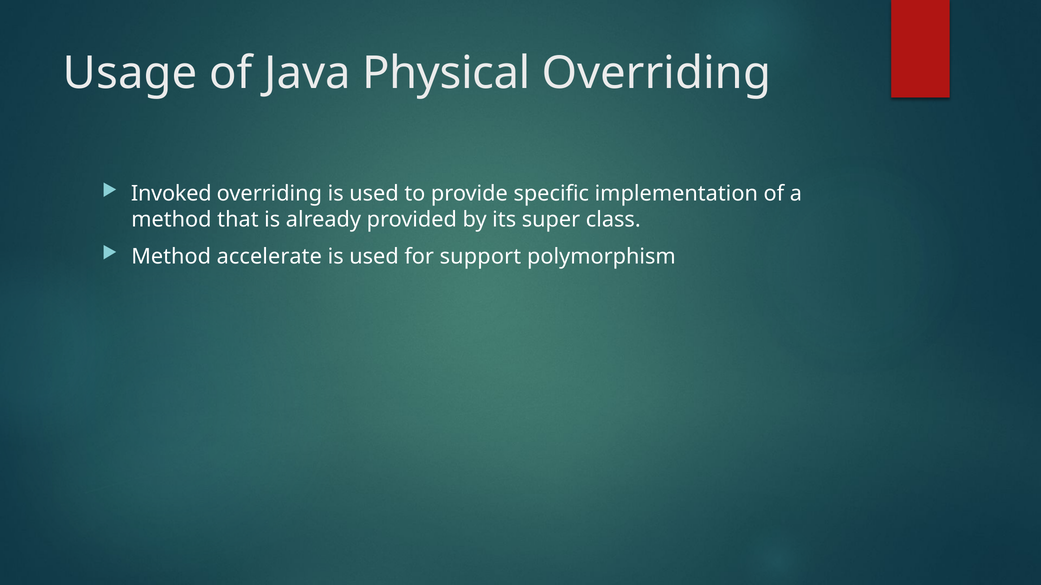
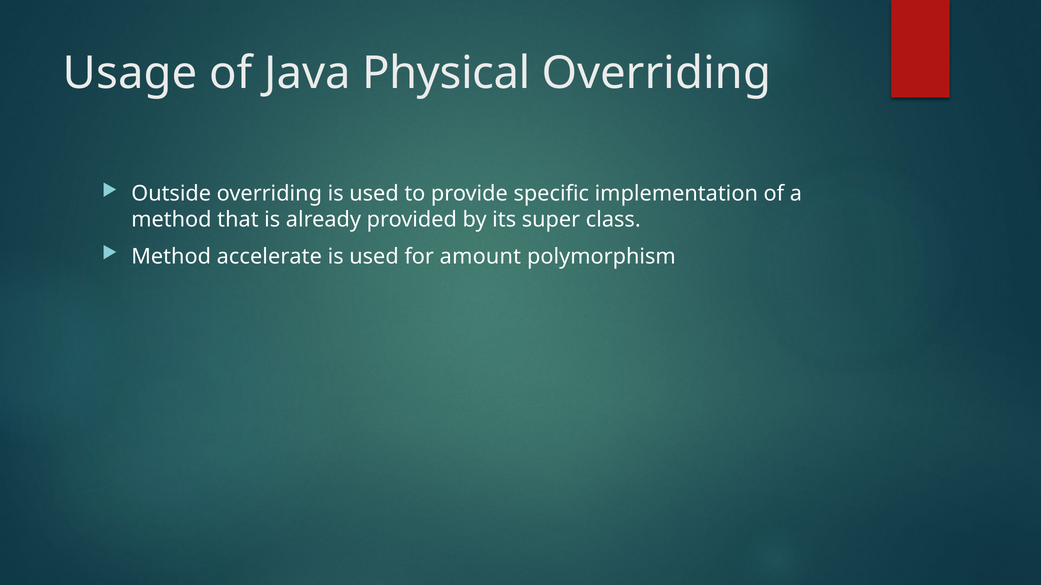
Invoked: Invoked -> Outside (171, 194)
support: support -> amount (480, 257)
